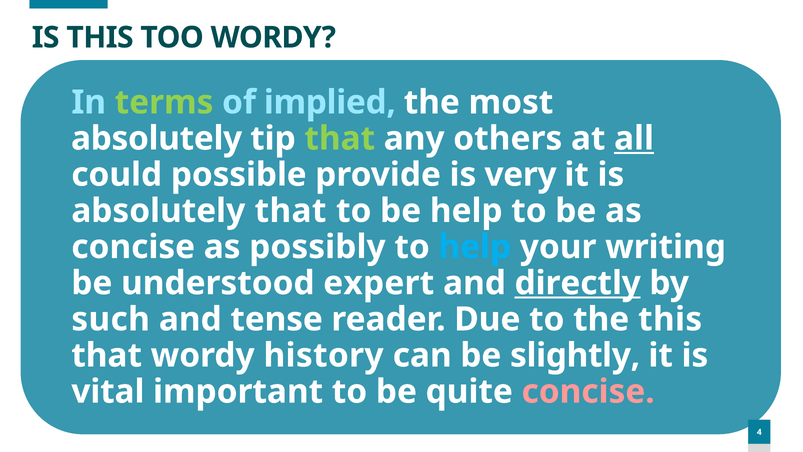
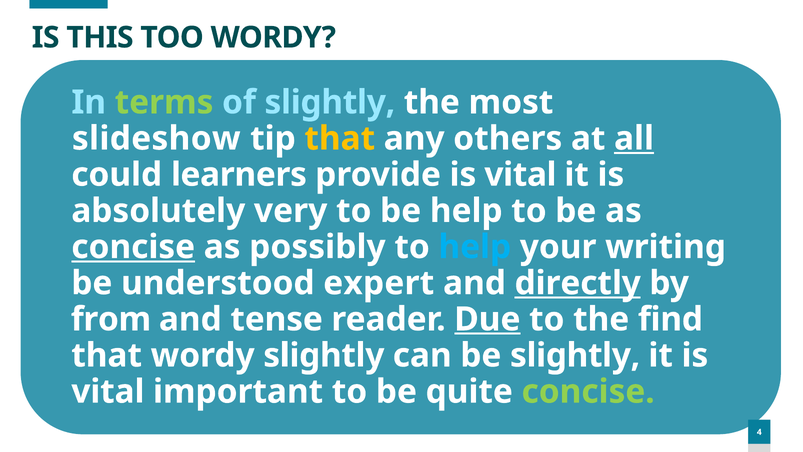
of implied: implied -> slightly (330, 102)
absolutely: absolutely -> slideshow (156, 138)
that colour: light green -> yellow (340, 138)
possible: possible -> learners (239, 175)
provide is very: very -> vital (521, 175)
absolutely that: that -> very (291, 211)
concise underline: none -> present (133, 247)
such: such -> from (111, 319)
Due underline: none -> present (487, 319)
the this: this -> find (670, 319)
wordy history: history -> slightly (324, 355)
concise colour: pink -> light green (588, 391)
